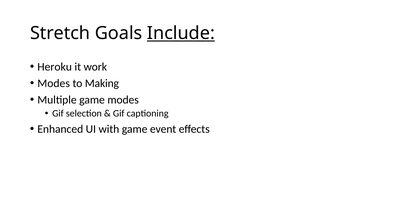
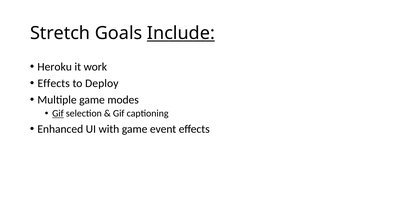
Modes: Modes -> Effects (54, 83)
Making: Making -> Deploy (102, 83)
Gif underline: none -> present (58, 113)
